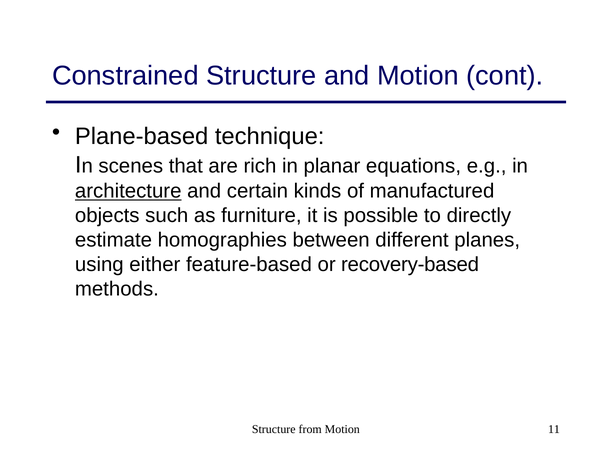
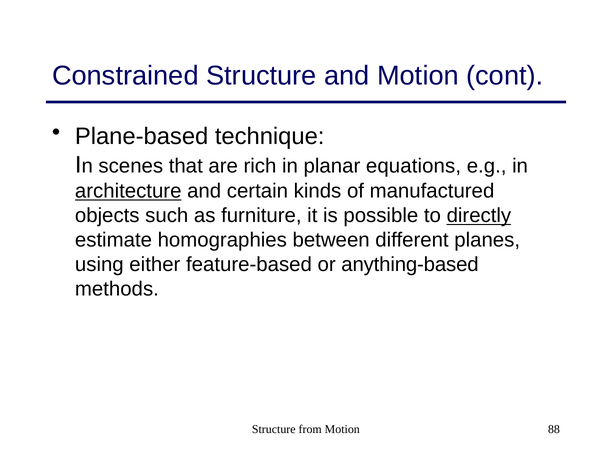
directly underline: none -> present (479, 216)
recovery-based: recovery-based -> anything-based (410, 265)
11: 11 -> 88 (554, 429)
